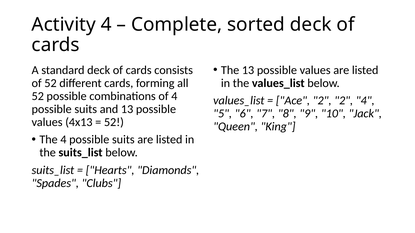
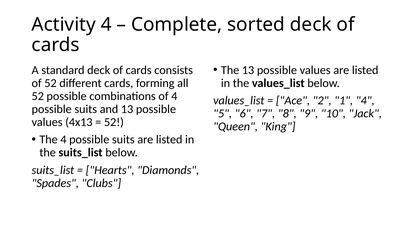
2 2: 2 -> 1 (344, 101)
